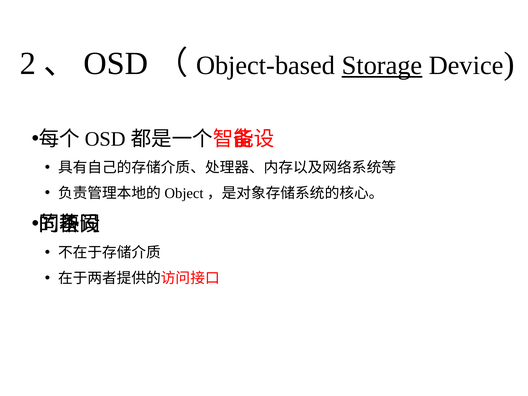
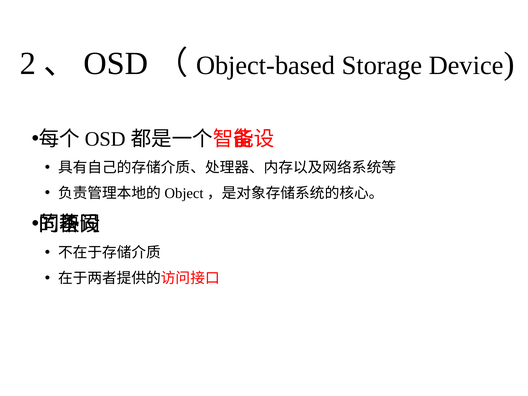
Storage underline: present -> none (382, 65)
